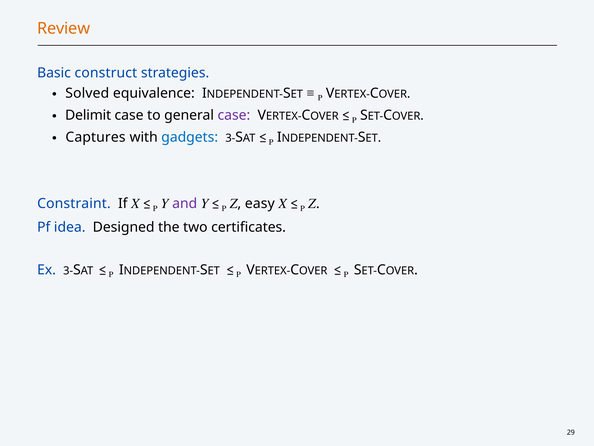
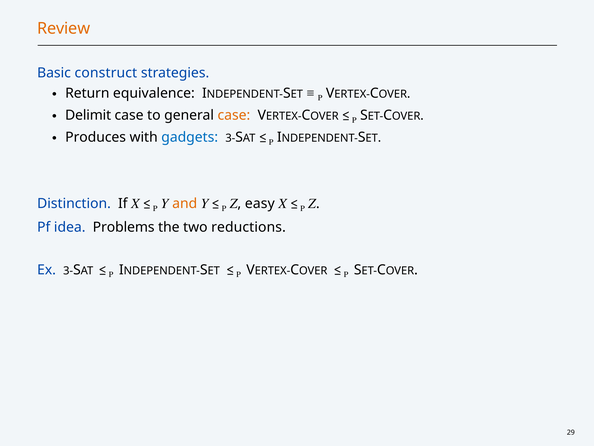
Solved: Solved -> Return (87, 93)
case colour: purple -> orange (234, 115)
Captures: Captures -> Produces (96, 137)
Constraint: Constraint -> Distinction (74, 203)
and colour: purple -> orange (185, 203)
Designed: Designed -> Problems (124, 227)
certificates: certificates -> reductions (249, 227)
